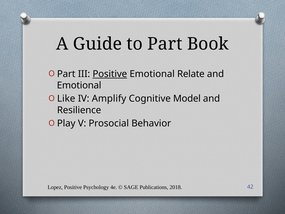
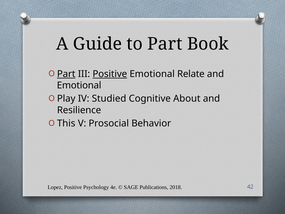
Part underline: none -> present (66, 74)
Like: Like -> Play (66, 99)
Amplify: Amplify -> Studied (109, 99)
Model: Model -> About (187, 99)
Play: Play -> This (66, 123)
